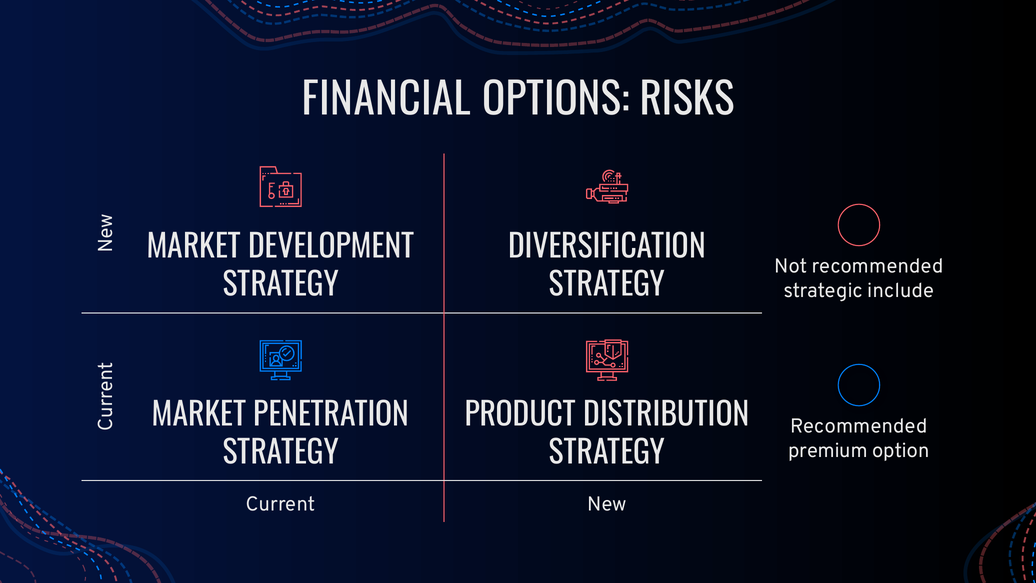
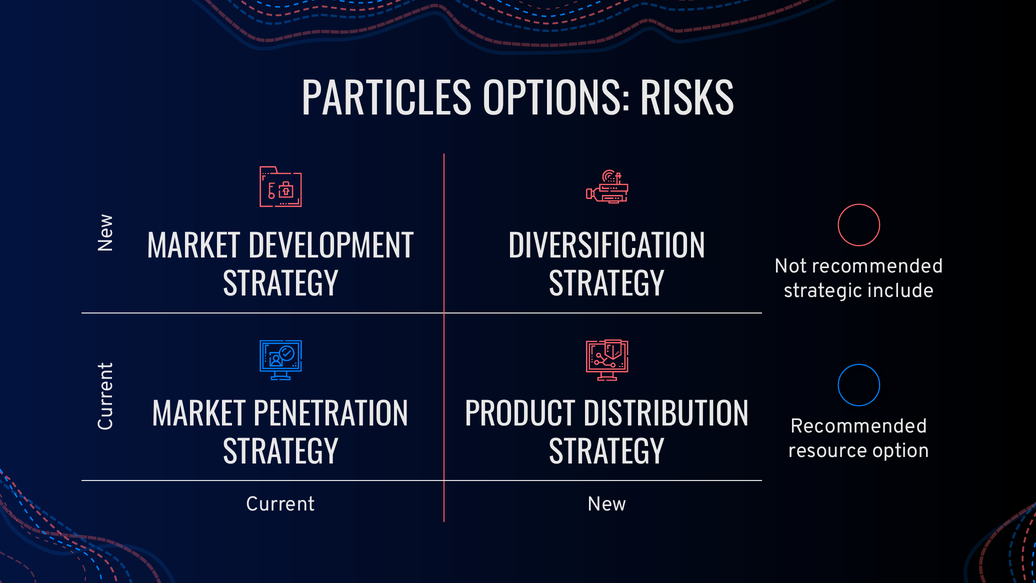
FINANCIAL: FINANCIAL -> PARTICLES (387, 100)
premium: premium -> resource (828, 450)
